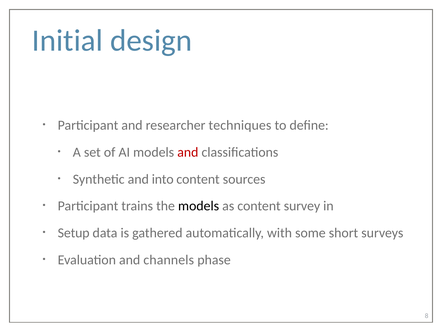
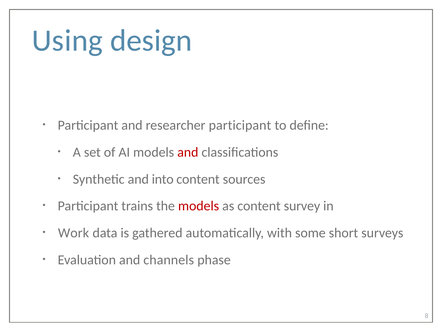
Initial: Initial -> Using (67, 41)
researcher techniques: techniques -> participant (240, 126)
models colour: black -> red (199, 206)
Setup: Setup -> Work (74, 233)
